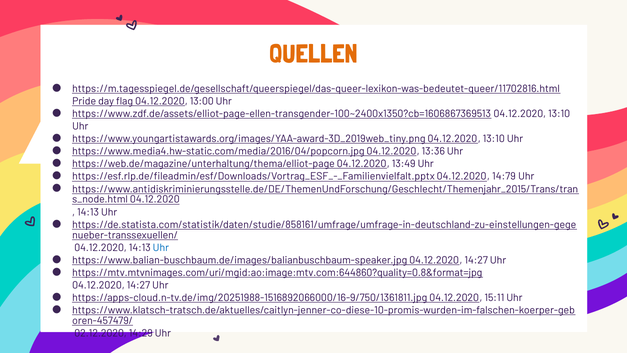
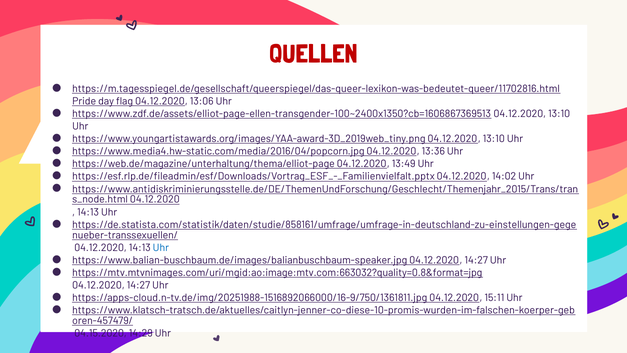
QUELLEN colour: orange -> red (313, 54)
13:00: 13:00 -> 13:06 (202, 101)
14:79: 14:79 -> 14:02 (504, 176)
https://mtv.mtvnimages.com/uri/mgid:ao:image:mtv.com:644860?quality=0.8&format=jpg: https://mtv.mtvnimages.com/uri/mgid:ao:image:mtv.com:644860?quality=0.8&format=jpg -> https://mtv.mtvnimages.com/uri/mgid:ao:image:mtv.com:663032?quality=0.8&format=jpg (277, 273)
02.12.2020: 02.12.2020 -> 04.15.2020 (101, 333)
